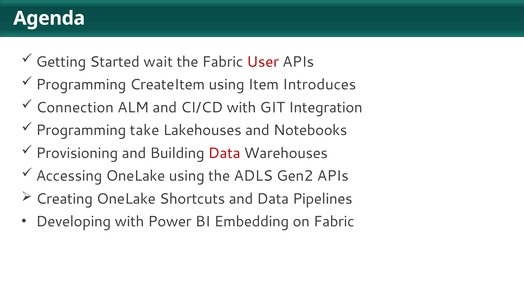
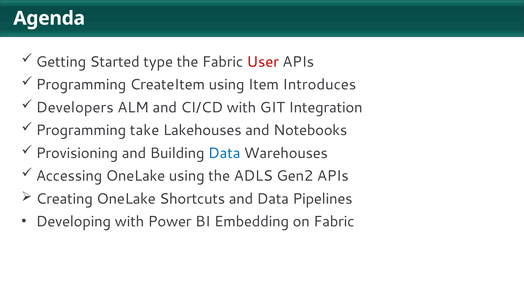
wait: wait -> type (158, 62)
Connection: Connection -> Developers (75, 107)
Data colour: red -> blue (224, 153)
